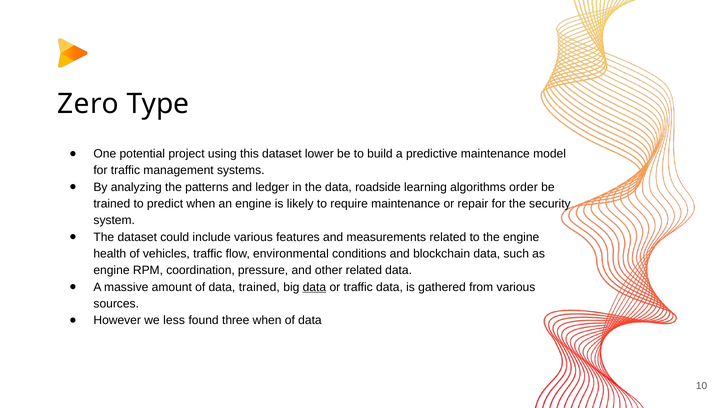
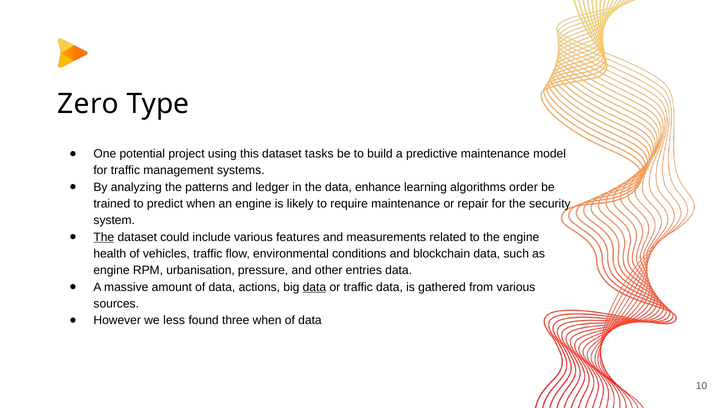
lower: lower -> tasks (319, 153)
roadside: roadside -> enhance (378, 187)
The underline: none -> present (104, 237)
coordination: coordination -> urbanisation (201, 270)
other related: related -> entries (364, 270)
data trained: trained -> actions (259, 287)
